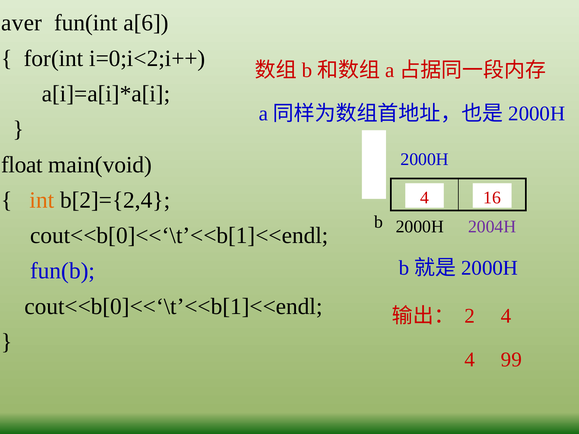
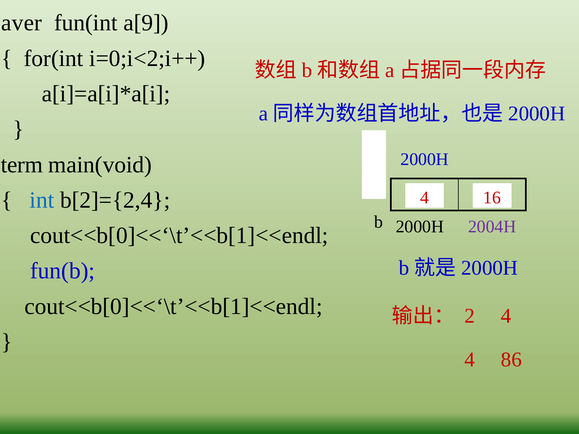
a[6: a[6 -> a[9 (146, 23)
float: float -> term (22, 165)
int colour: orange -> blue (42, 200)
99: 99 -> 86 (511, 360)
